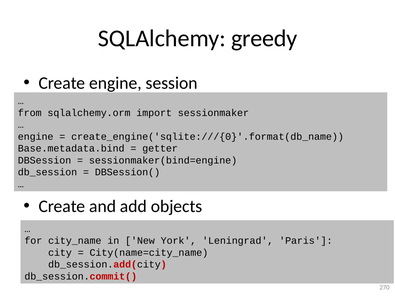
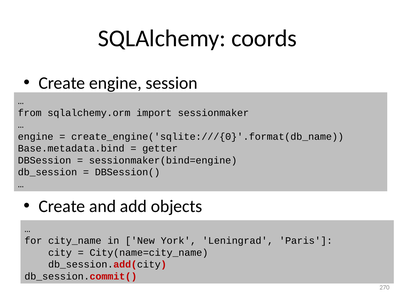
greedy: greedy -> coords (264, 38)
